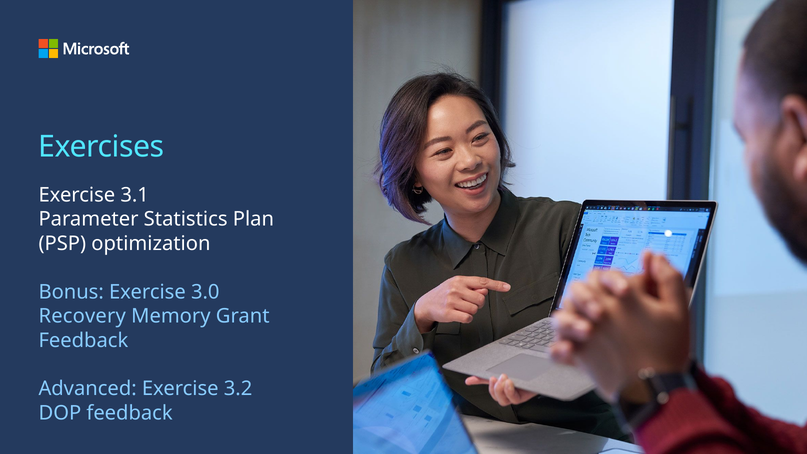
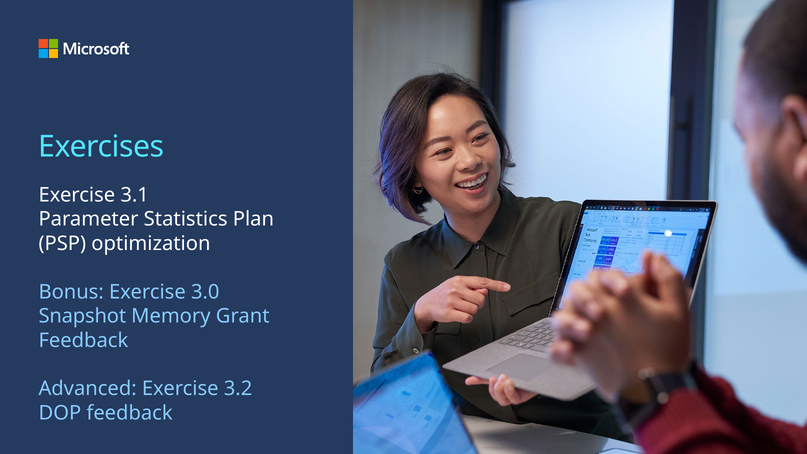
Recovery: Recovery -> Snapshot (82, 316)
